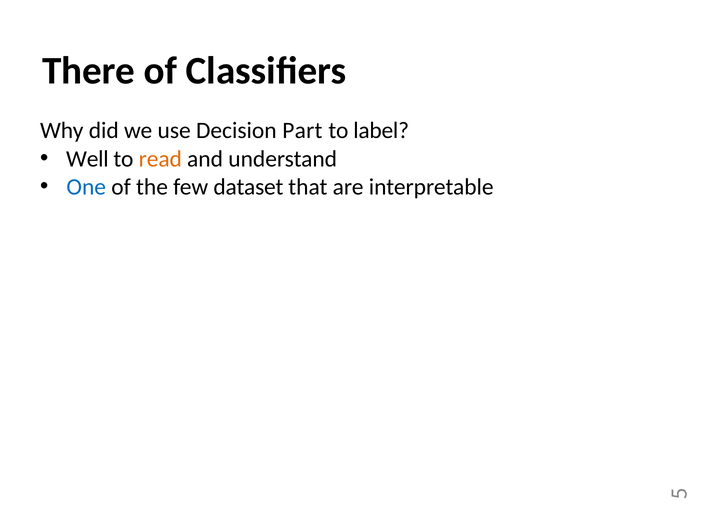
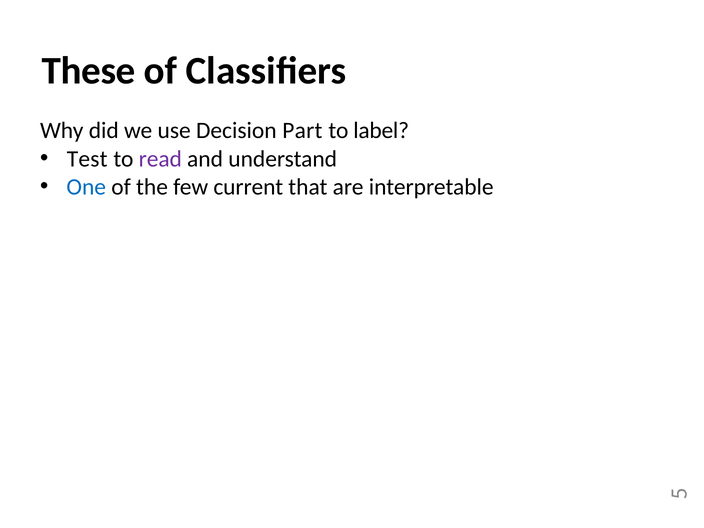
There: There -> These (89, 71)
Well: Well -> Test (87, 159)
read colour: orange -> purple (160, 159)
dataset: dataset -> current (248, 187)
